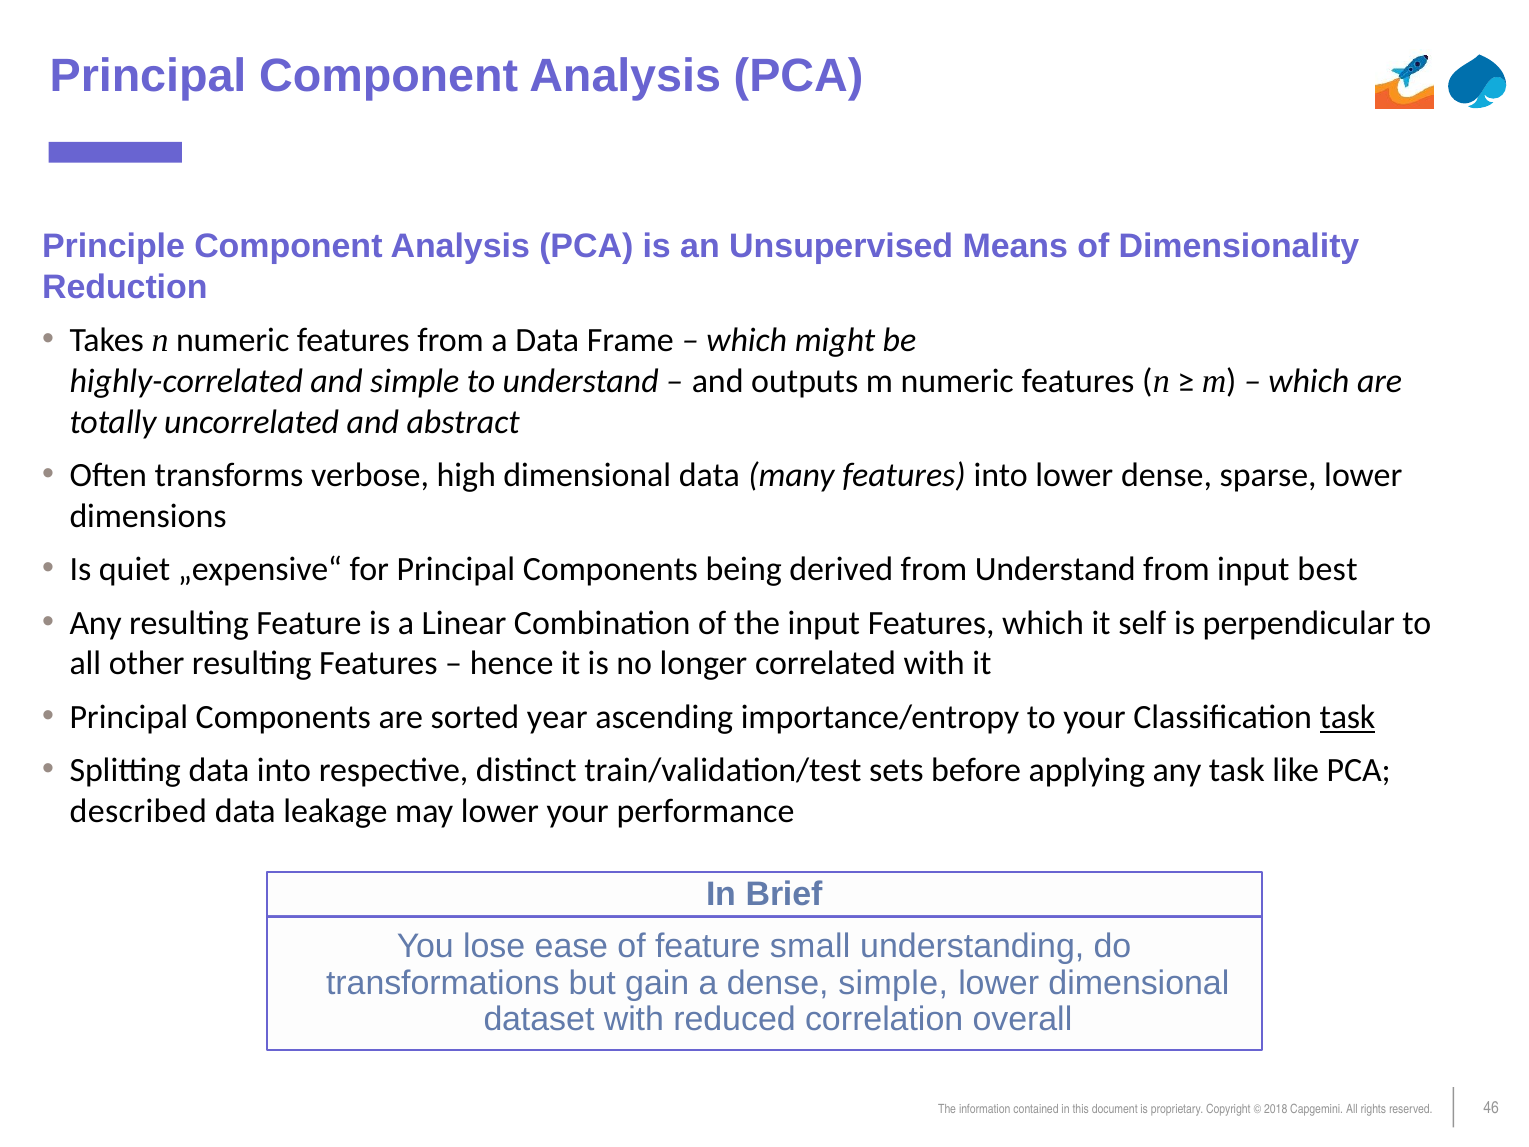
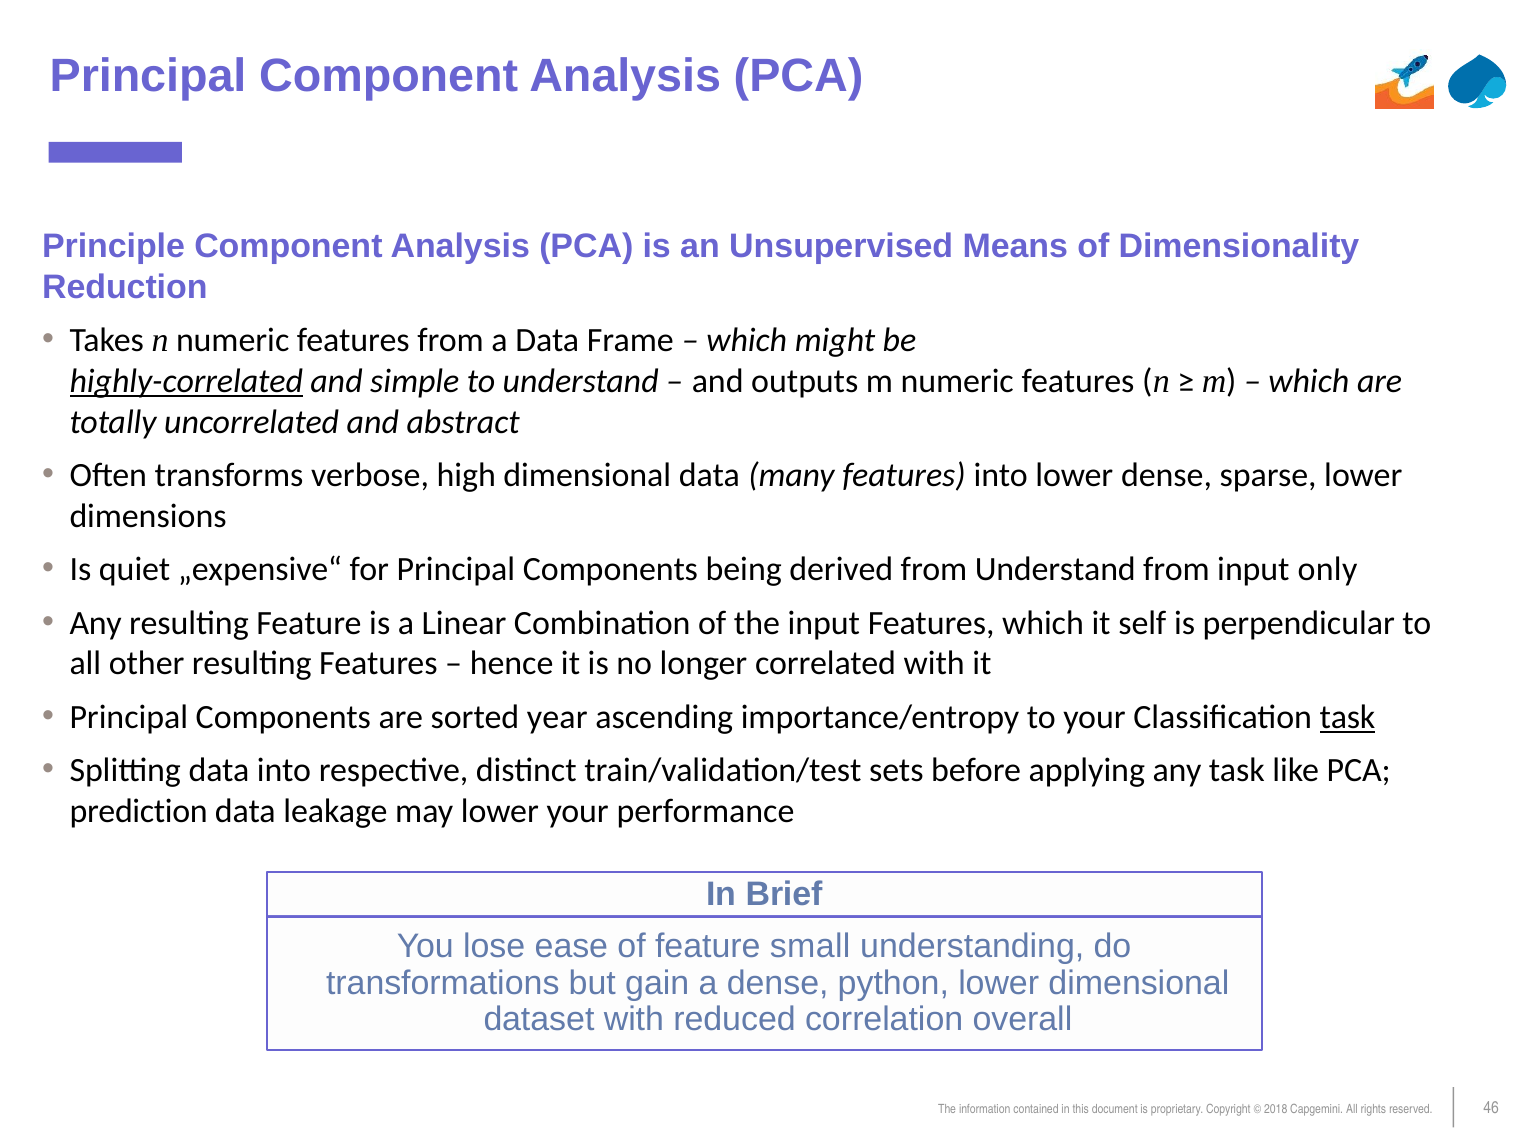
highly-correlated underline: none -> present (186, 381)
best: best -> only (1328, 569)
described: described -> prediction (139, 811)
dense simple: simple -> python (893, 983)
